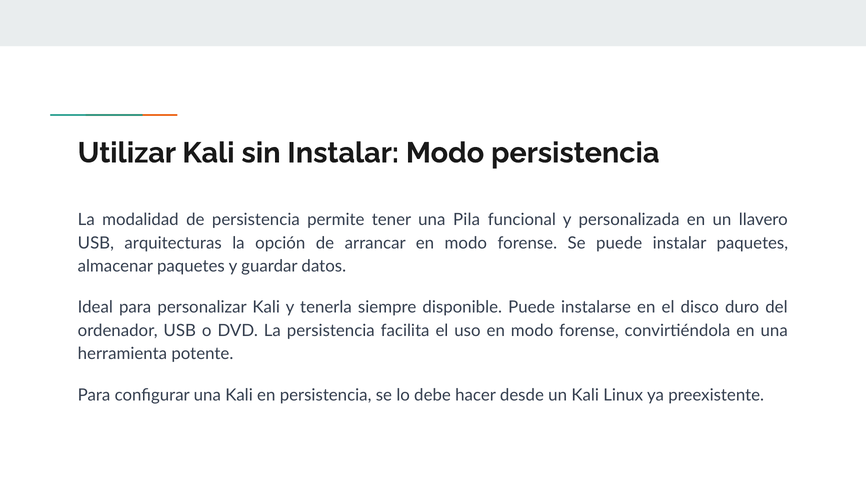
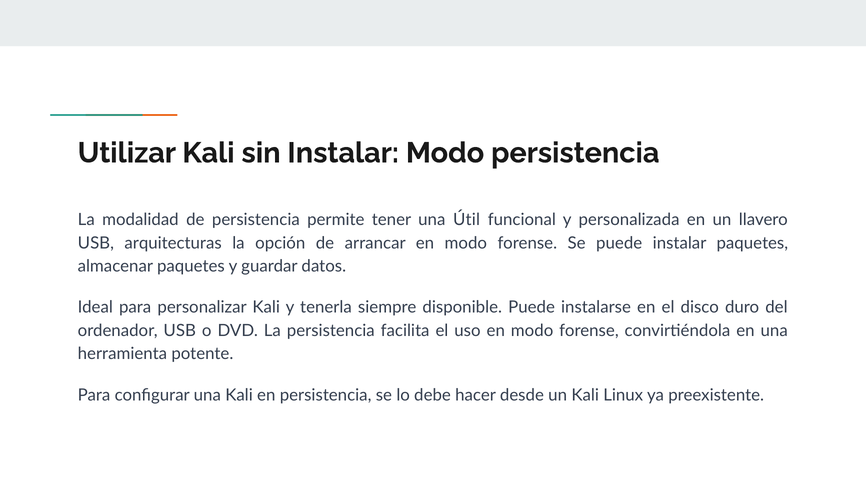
Pila: Pila -> Útil (467, 220)
